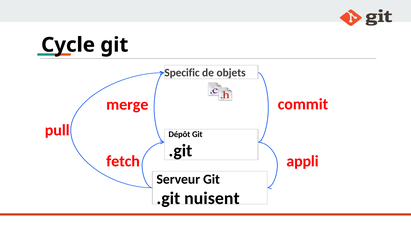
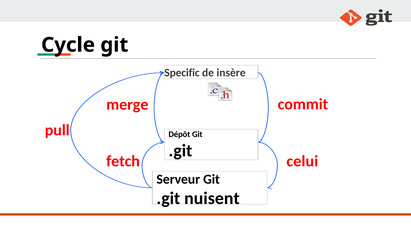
objets: objets -> insère (231, 73)
appli: appli -> celui (302, 161)
